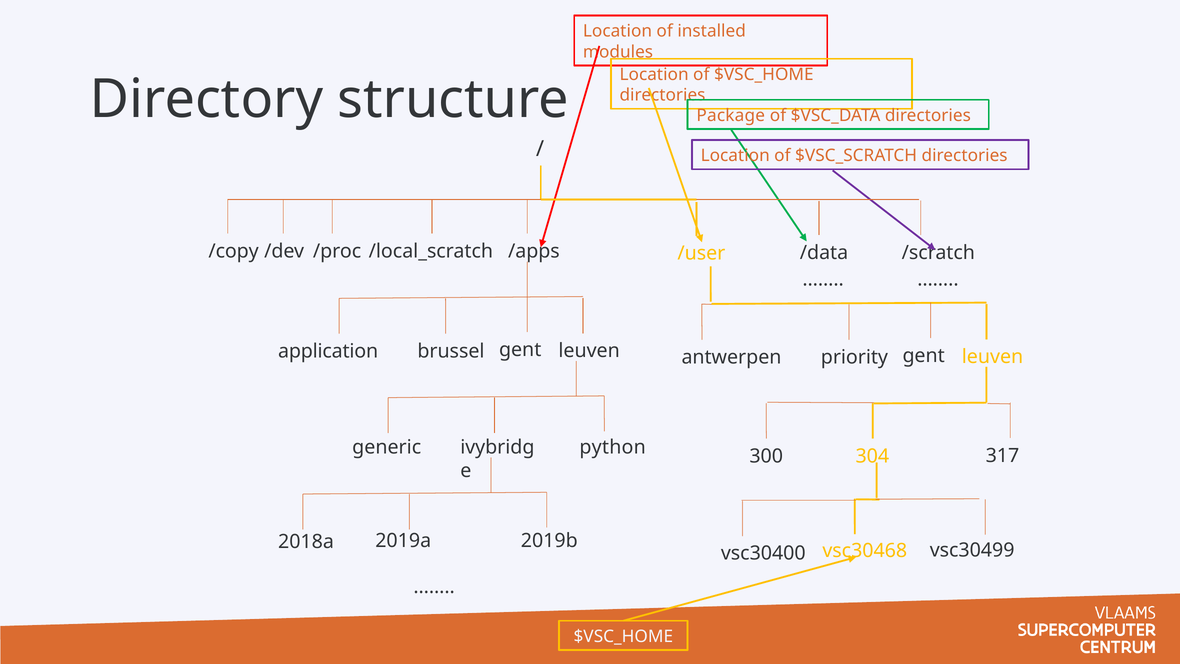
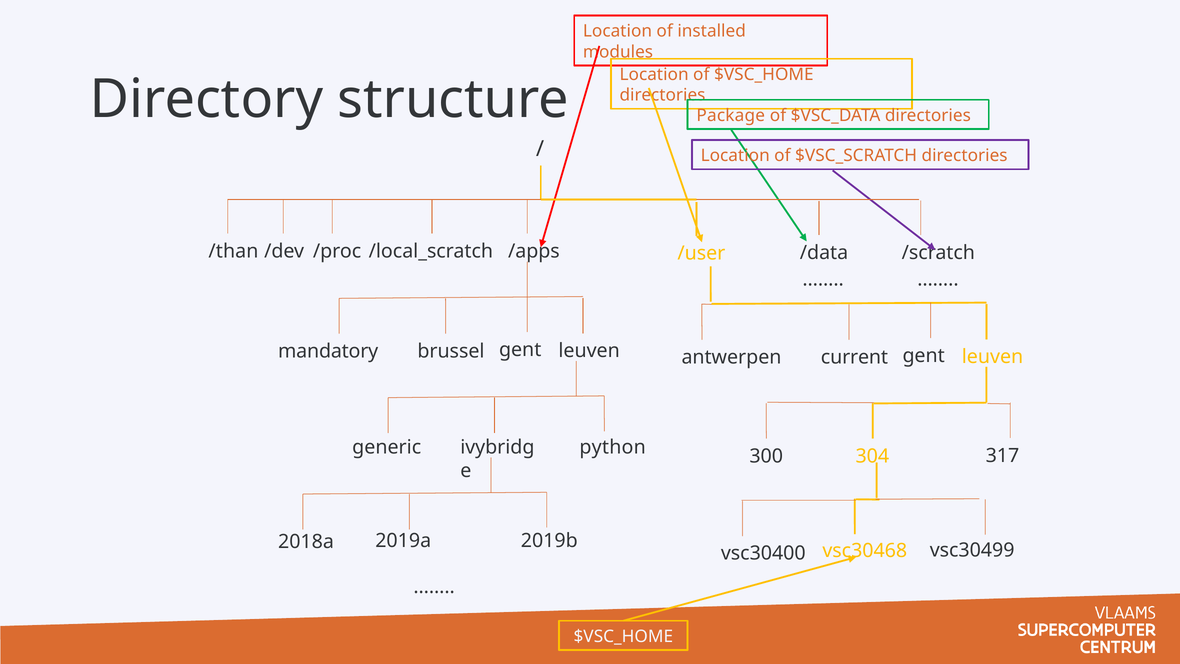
/copy: /copy -> /than (233, 251)
application: application -> mandatory (328, 351)
priority: priority -> current (854, 357)
